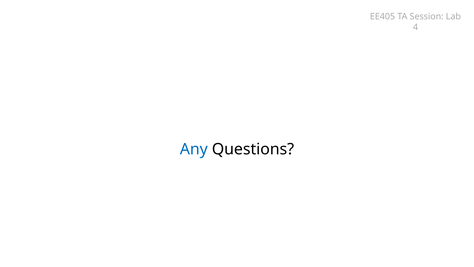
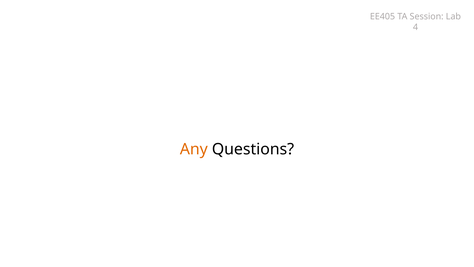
Any colour: blue -> orange (194, 149)
